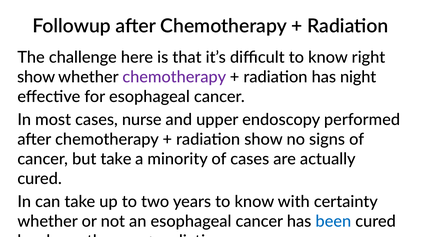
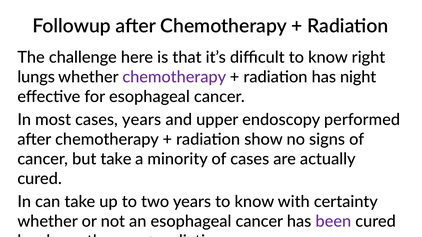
show: show -> lungs (36, 77)
cases nurse: nurse -> years (142, 120)
been colour: blue -> purple (333, 222)
